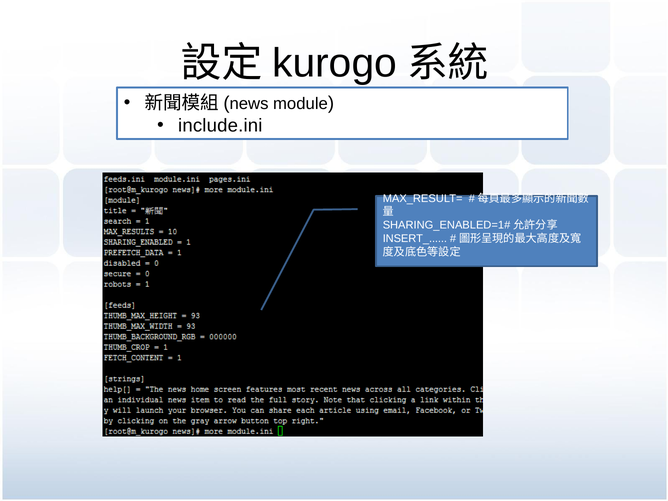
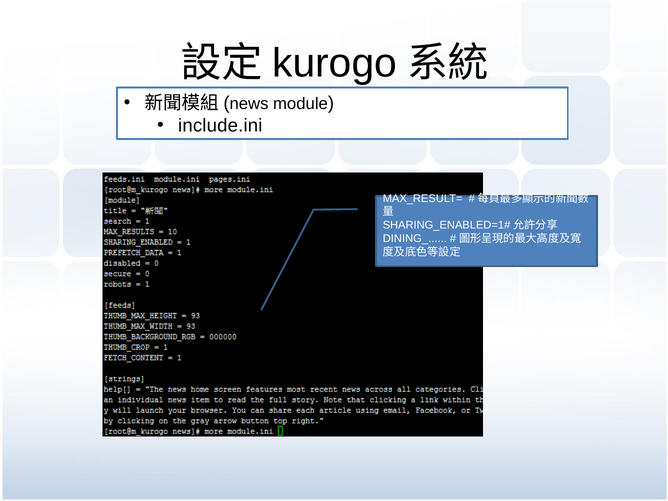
INSERT_: INSERT_ -> DINING_ (415, 239)
